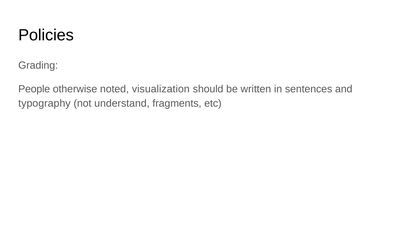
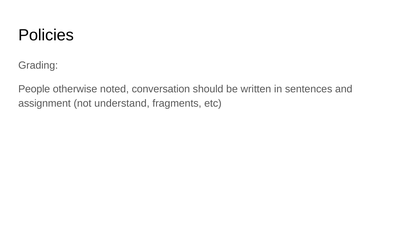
visualization: visualization -> conversation (161, 89)
typography: typography -> assignment (45, 103)
